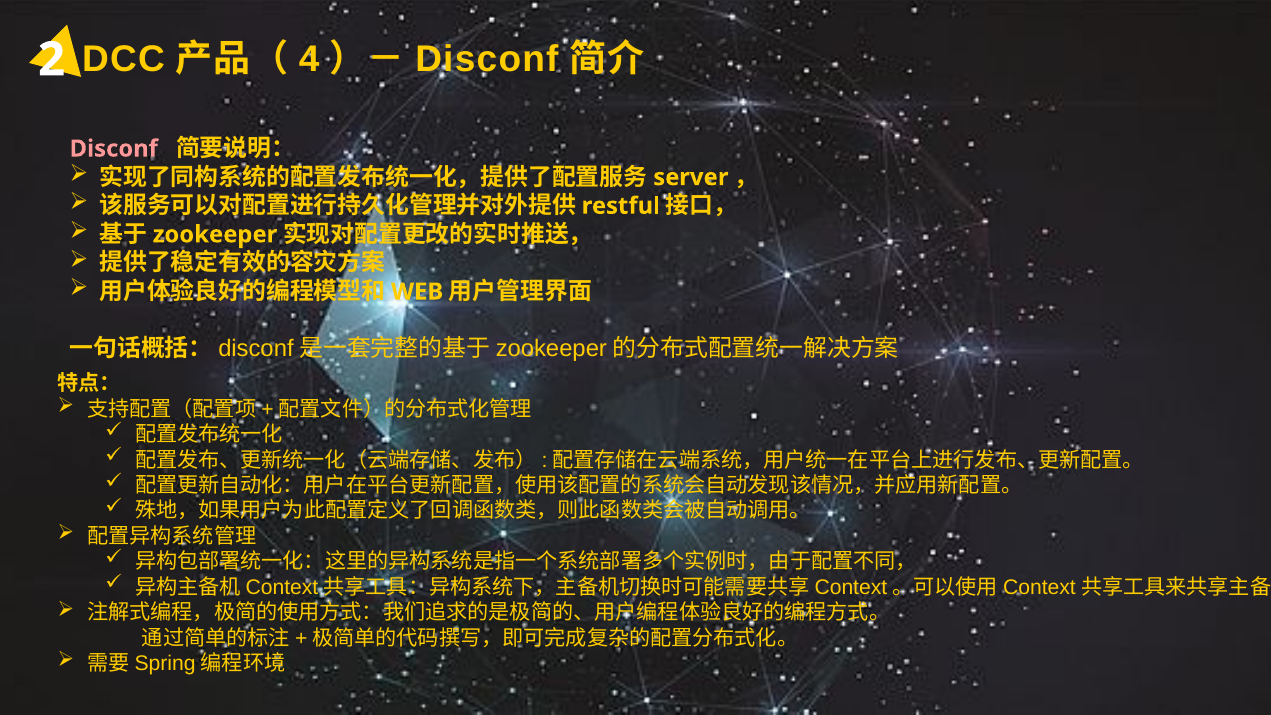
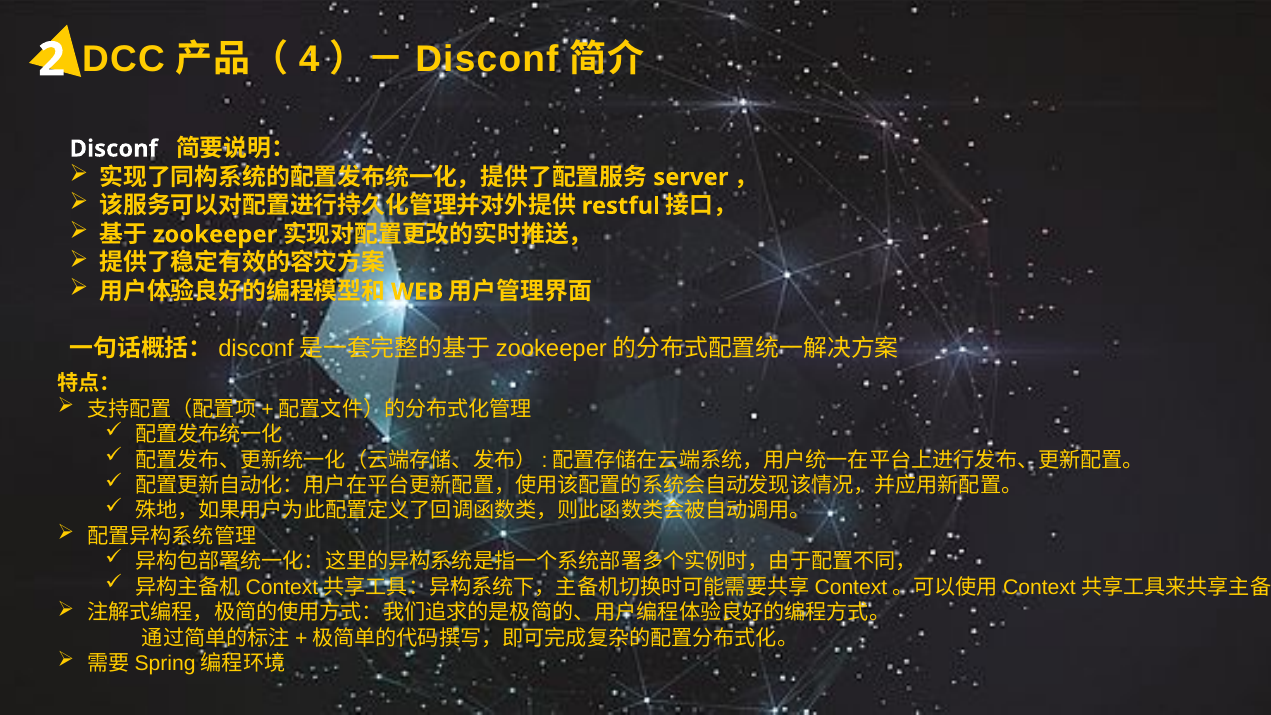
Disconf colour: pink -> white (114, 149)
